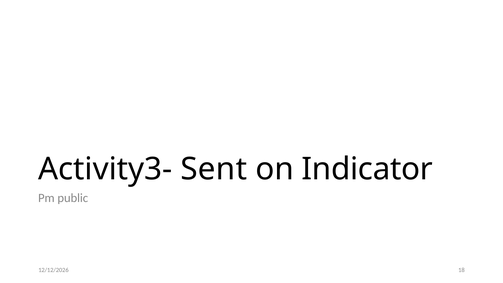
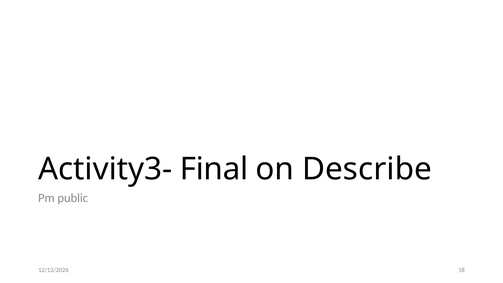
Sent: Sent -> Final (214, 169)
Indicator: Indicator -> Describe (367, 169)
